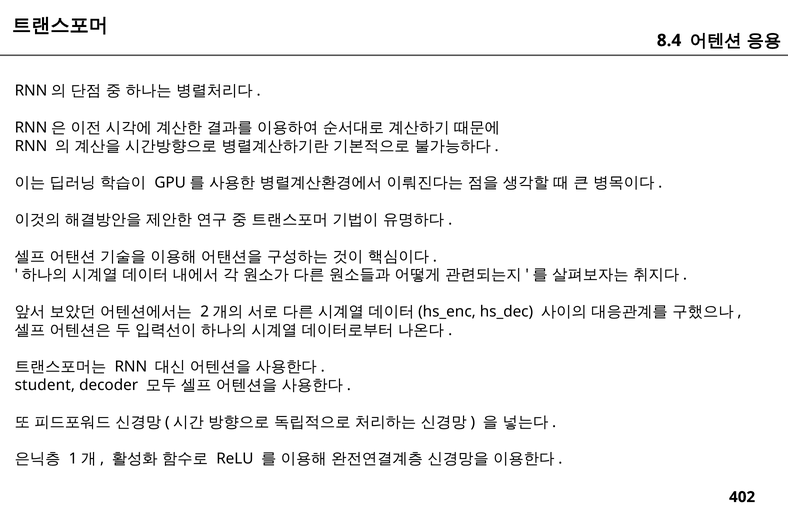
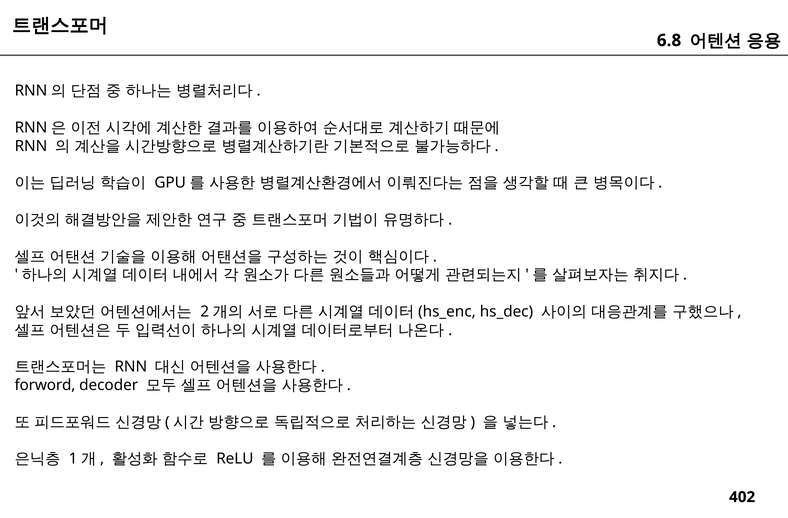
8.4: 8.4 -> 6.8 (669, 40)
student: student -> forword (45, 385)
